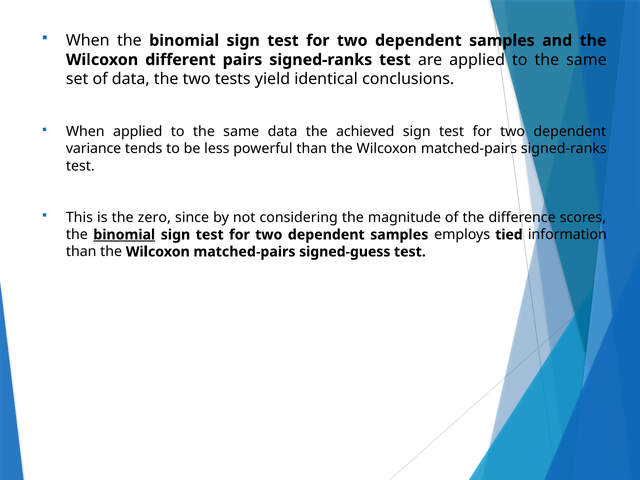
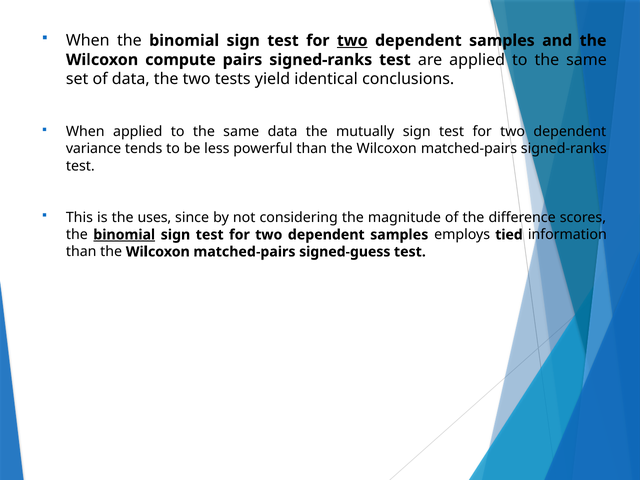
two underline: none -> present (352, 41)
different: different -> compute (180, 60)
achieved: achieved -> mutually (365, 132)
zero: zero -> uses (154, 218)
